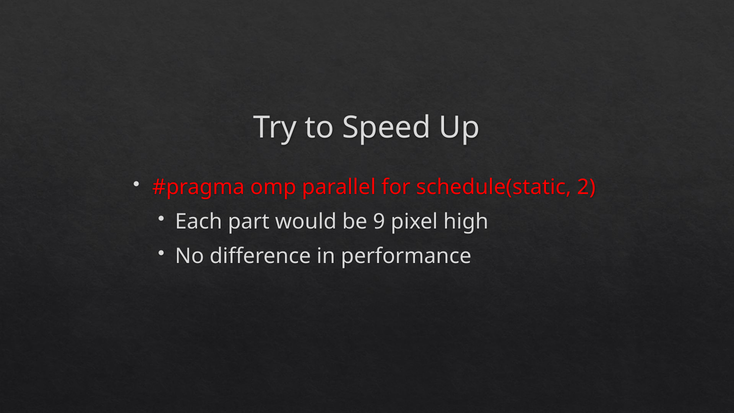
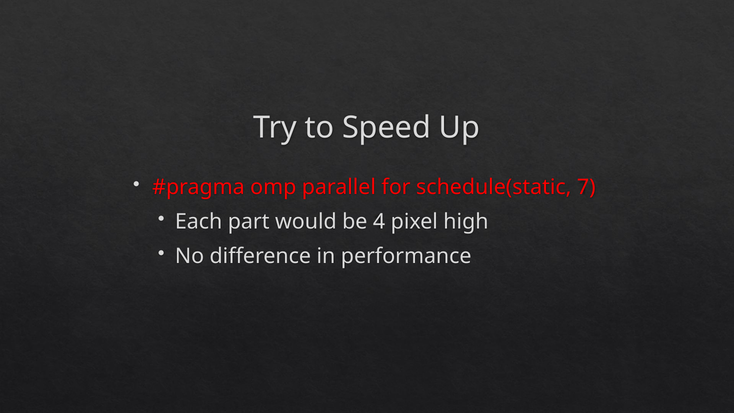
2: 2 -> 7 (586, 187)
9: 9 -> 4 (379, 222)
